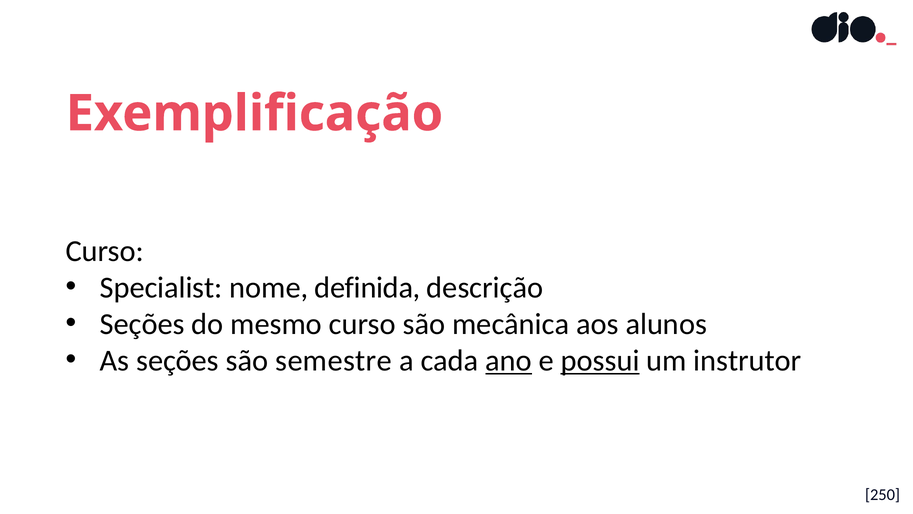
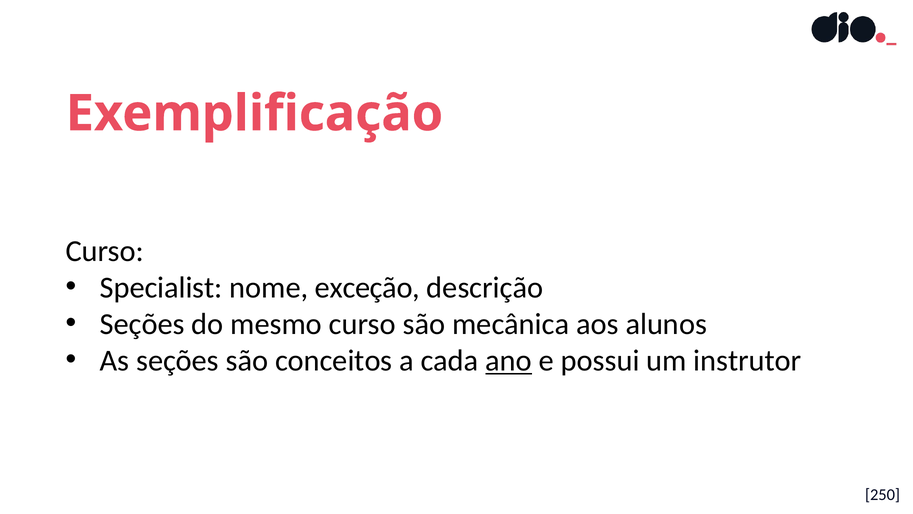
definida: definida -> exceção (367, 287)
semestre: semestre -> conceitos (334, 360)
possui underline: present -> none (600, 360)
